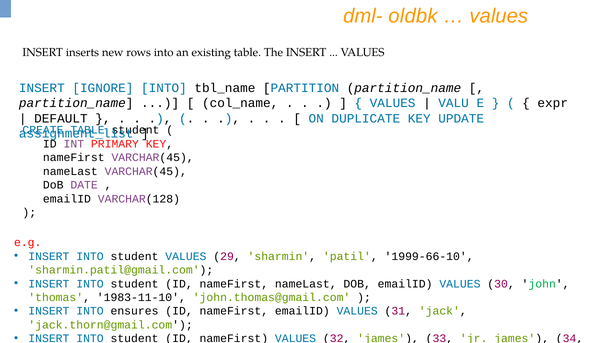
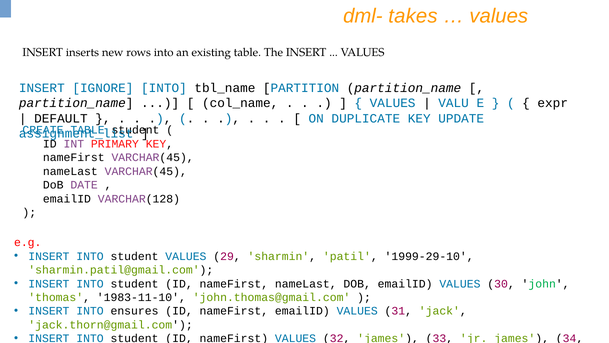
oldbk: oldbk -> takes (413, 16)
1999-66-10: 1999-66-10 -> 1999-29-10 (429, 256)
